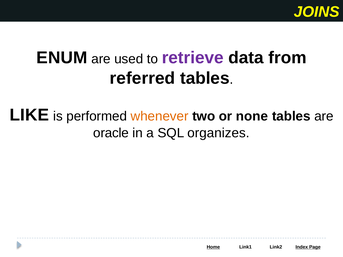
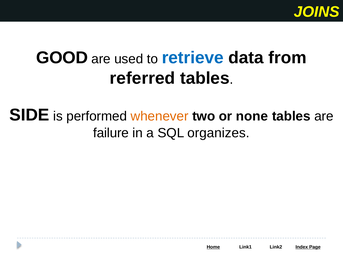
ENUM: ENUM -> GOOD (62, 58)
retrieve colour: purple -> blue (193, 58)
LIKE: LIKE -> SIDE (29, 115)
oracle: oracle -> failure (111, 133)
